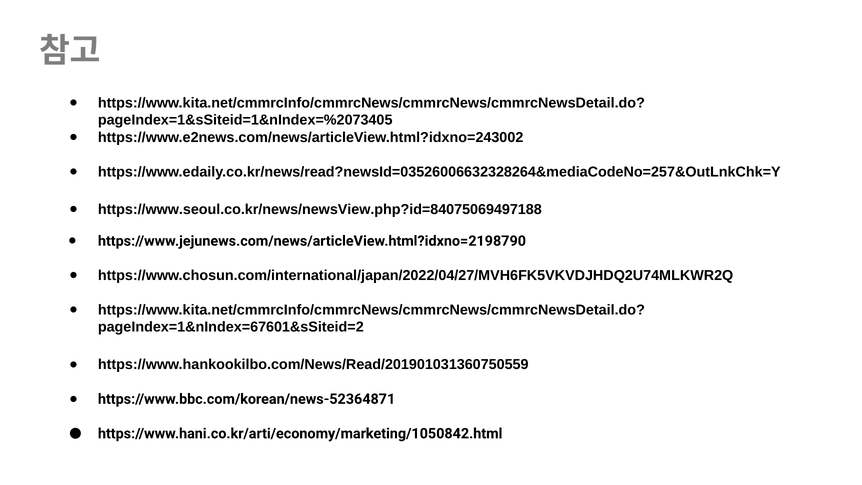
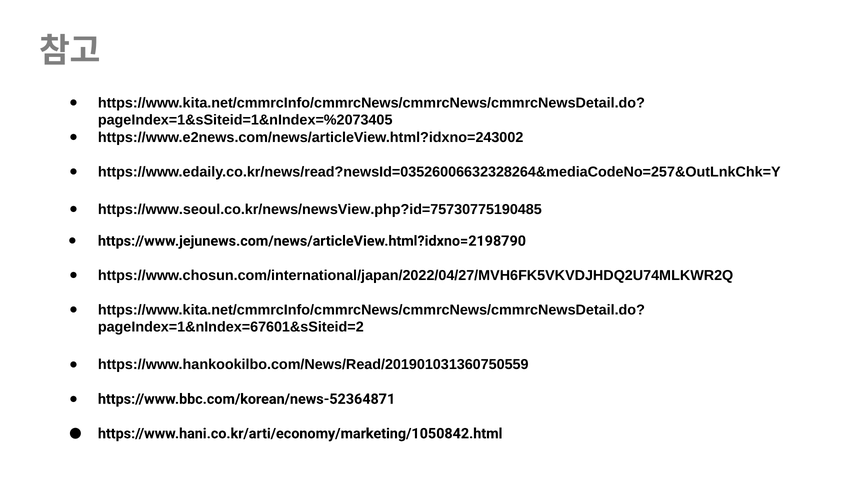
https://www.seoul.co.kr/news/newsView.php?id=84075069497188: https://www.seoul.co.kr/news/newsView.php?id=84075069497188 -> https://www.seoul.co.kr/news/newsView.php?id=75730775190485 (320, 209)
